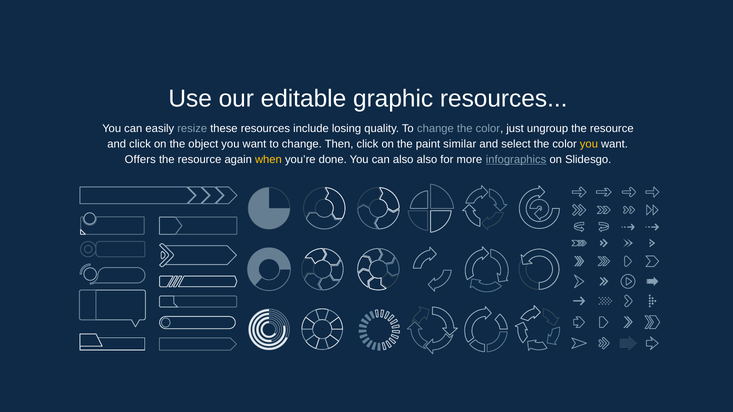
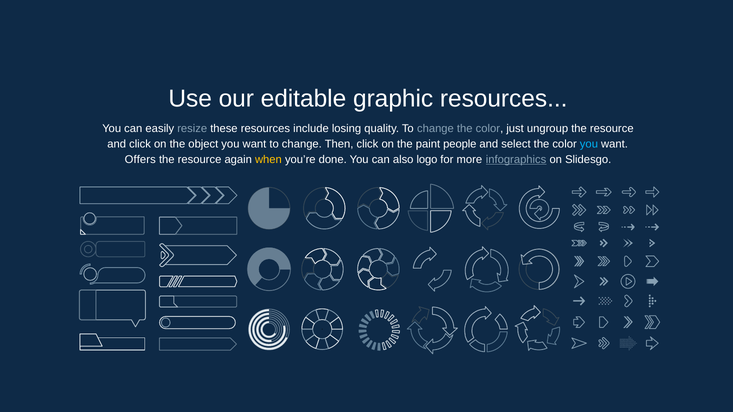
similar: similar -> people (460, 144)
you colour: yellow -> light blue (589, 144)
also also: also -> logo (427, 159)
